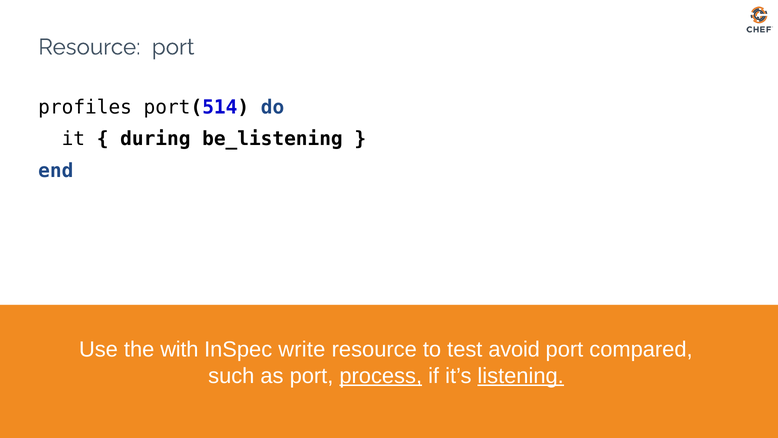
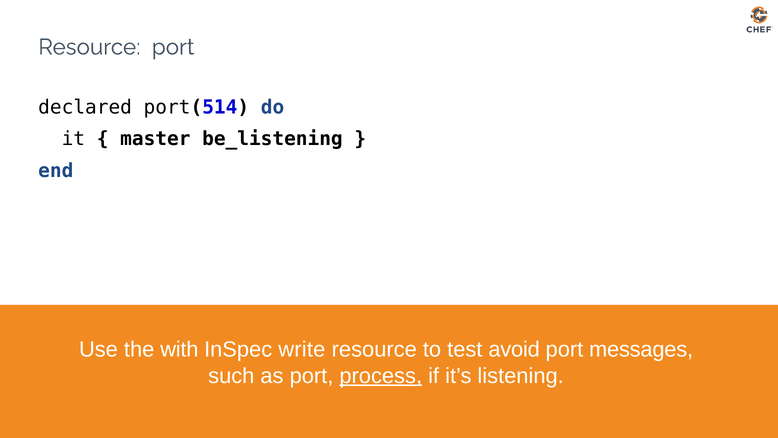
profiles: profiles -> declared (85, 107)
during: during -> master (155, 139)
compared: compared -> messages (641, 349)
listening underline: present -> none (521, 376)
